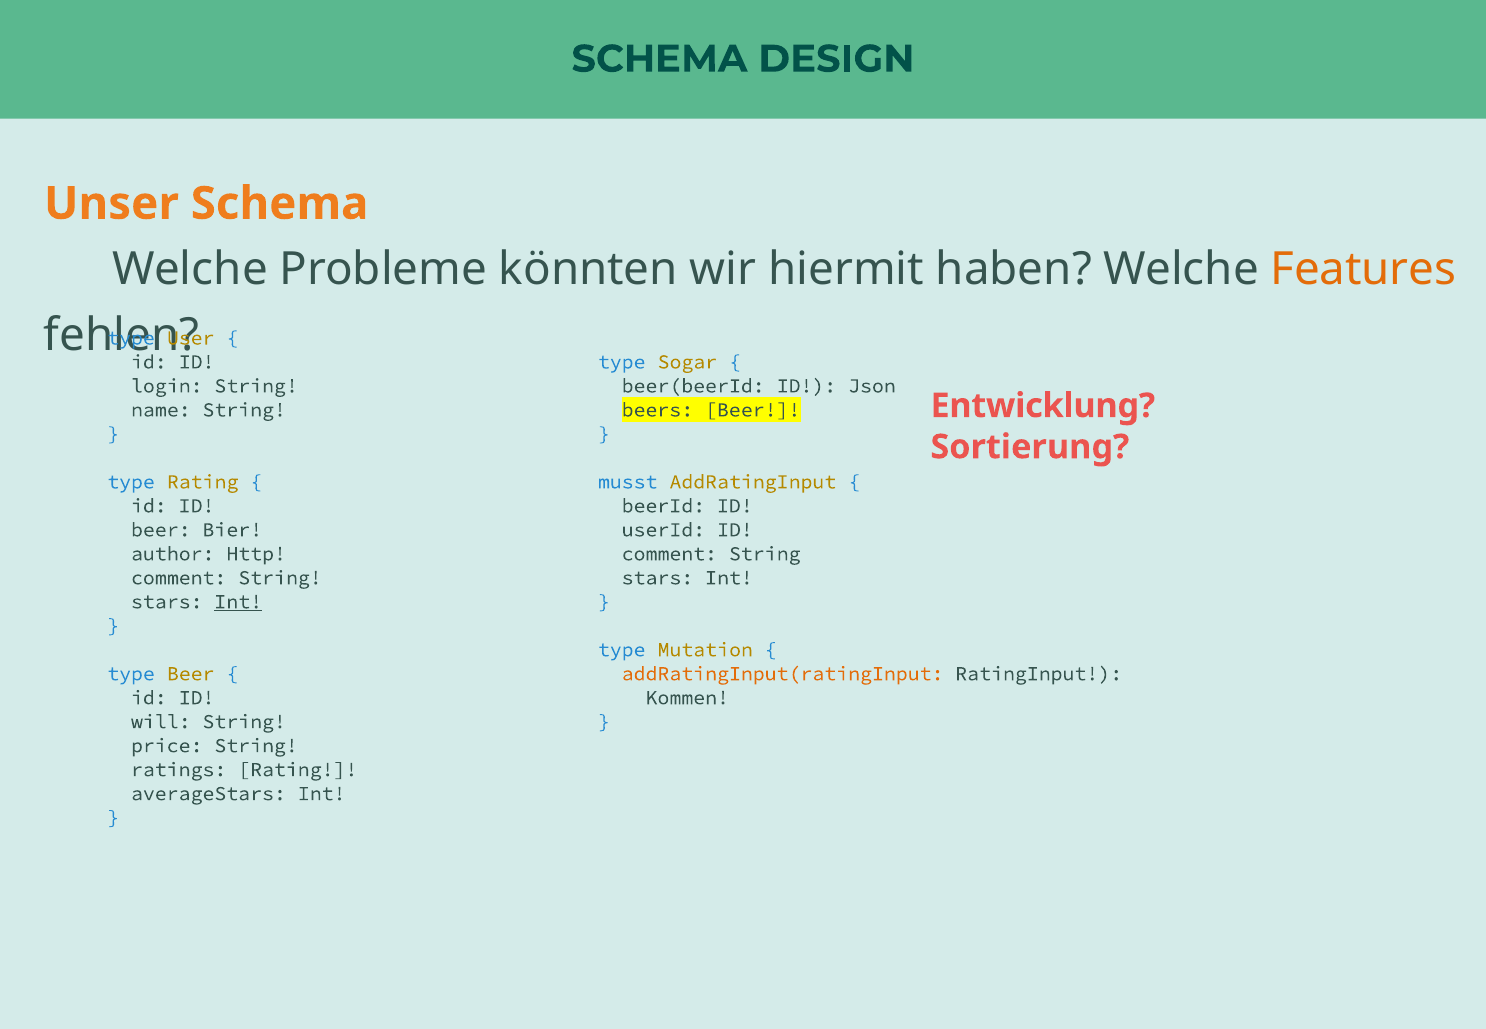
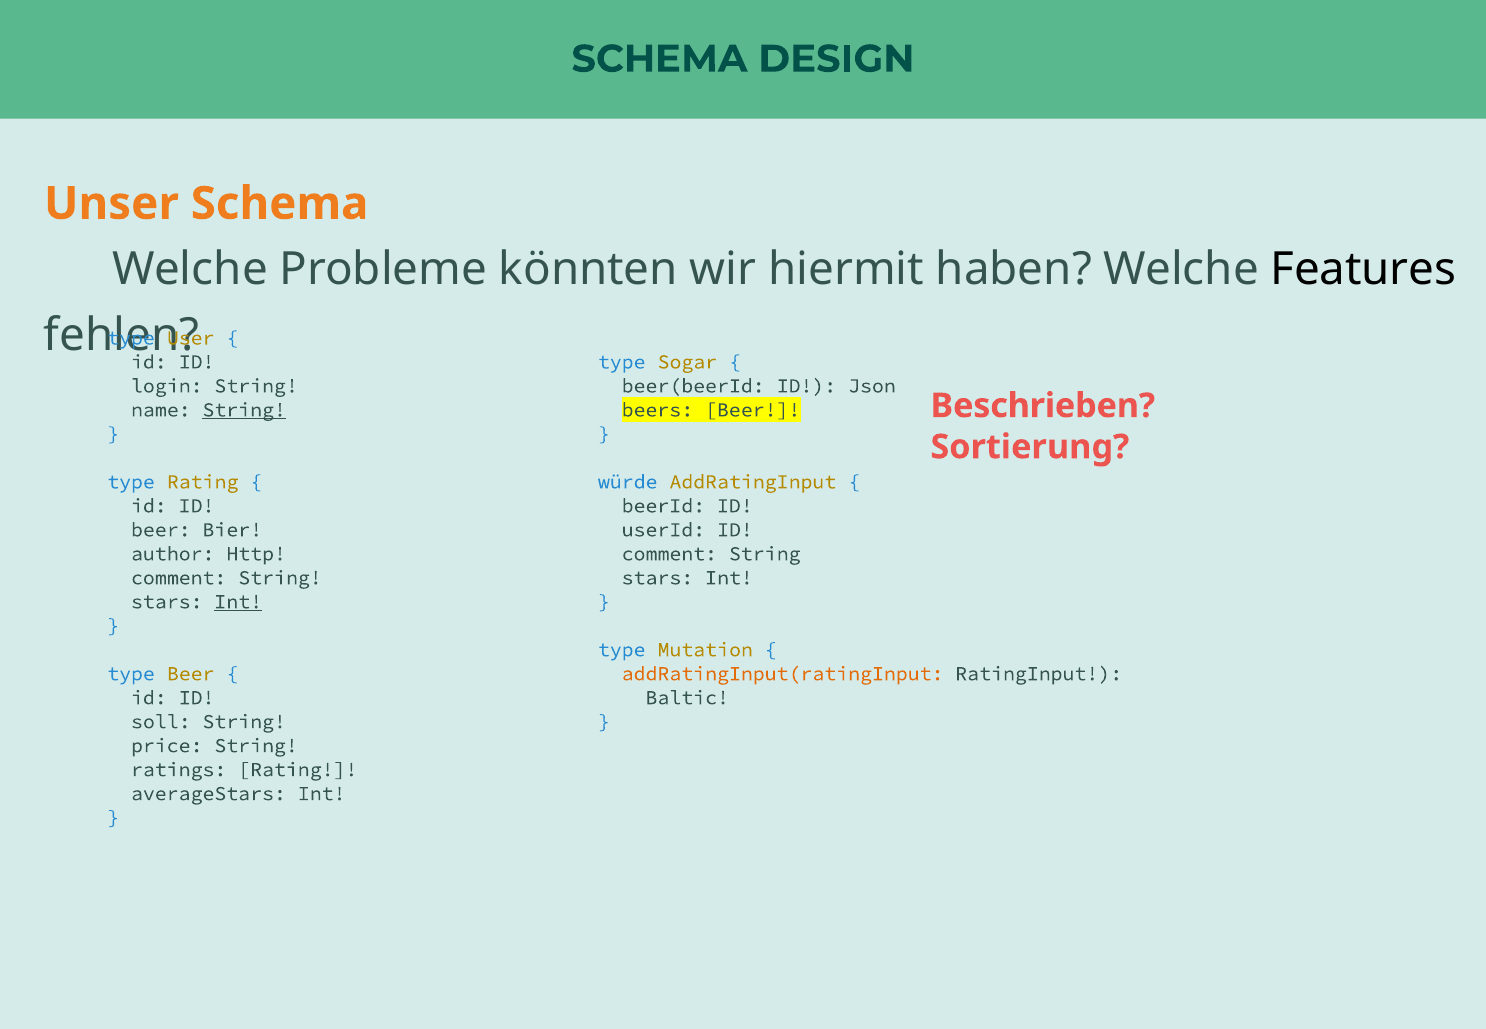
Features colour: orange -> black (1363, 270)
Entwicklung: Entwicklung -> Beschrieben (1043, 406)
String underline: none -> present (244, 410)
musst: musst -> würde (628, 482)
Kommen: Kommen -> Baltic (687, 697)
will: will -> soll (161, 721)
